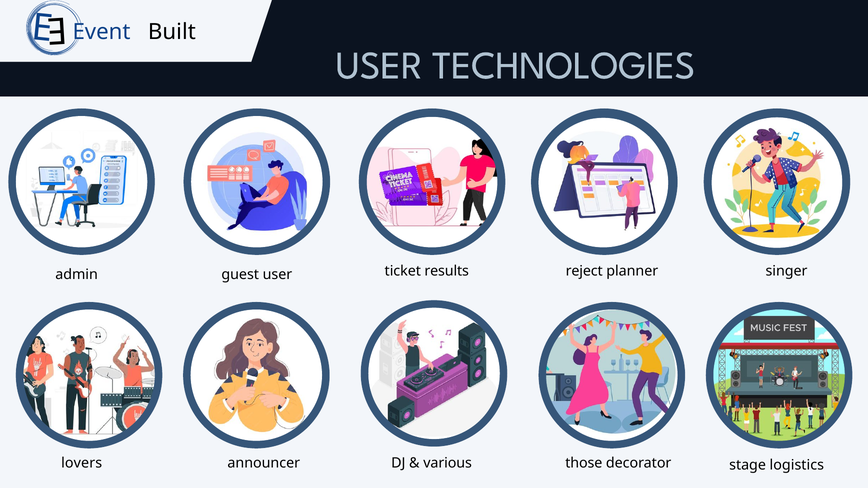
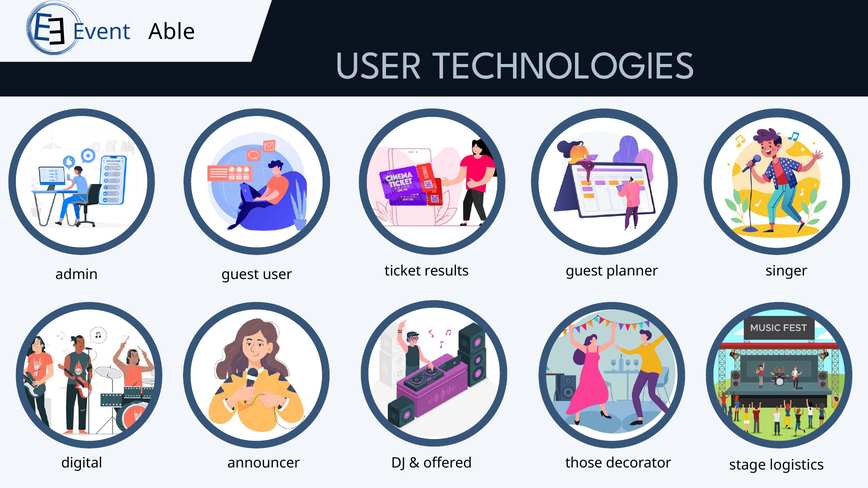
Built: Built -> Able (172, 32)
reject: reject -> guest (584, 271)
lovers: lovers -> digital (82, 463)
various: various -> offered (448, 463)
